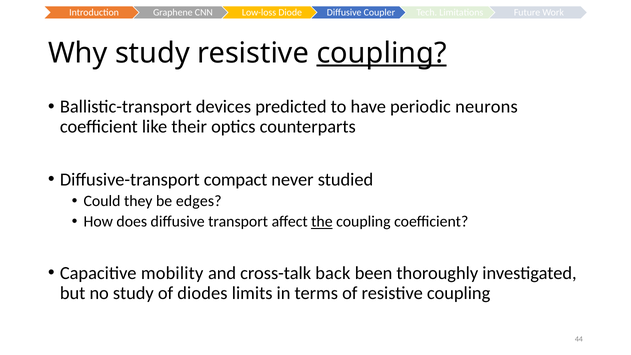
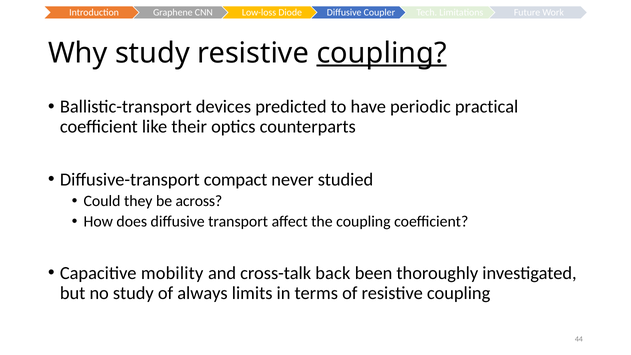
neurons: neurons -> practical (487, 107)
edges: edges -> across (199, 201)
the underline: present -> none (322, 222)
diodes: diodes -> always (202, 293)
